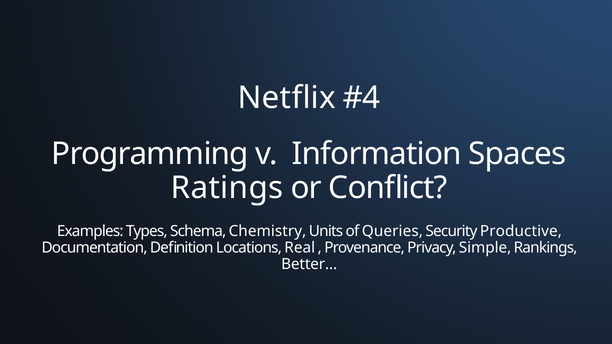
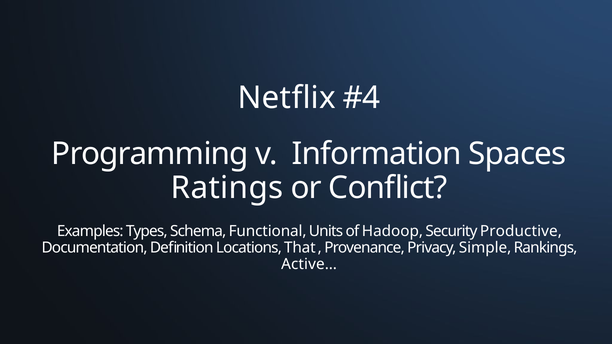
Chemistry: Chemistry -> Functional (268, 232)
Queries: Queries -> Hadoop (392, 232)
Real: Real -> That (300, 248)
Better…: Better… -> Active… (309, 265)
